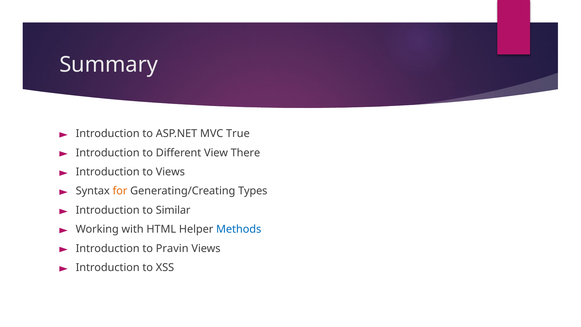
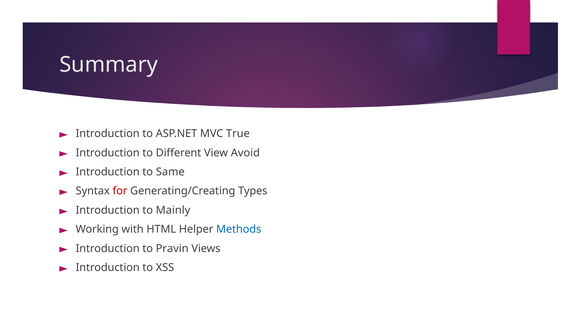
There: There -> Avoid (245, 153)
to Views: Views -> Same (170, 172)
for colour: orange -> red (120, 191)
Similar: Similar -> Mainly (173, 210)
